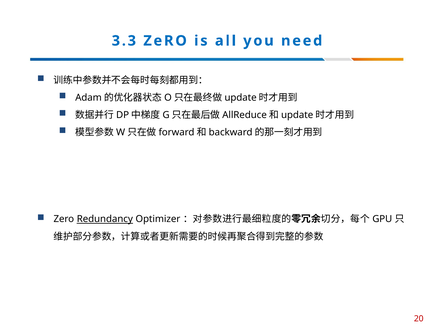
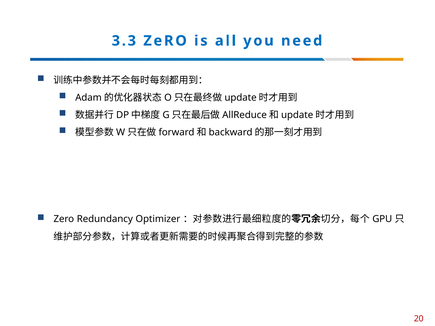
Redundancy underline: present -> none (105, 219)
